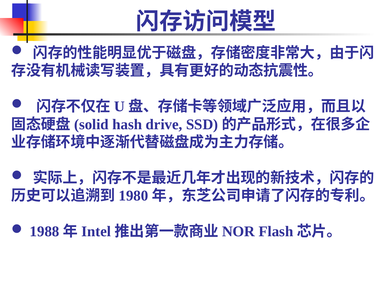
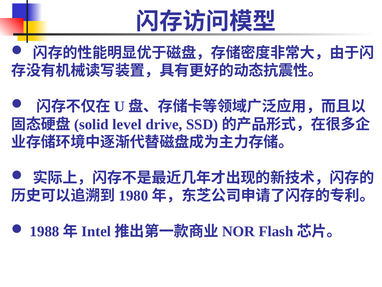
hash: hash -> level (127, 124)
